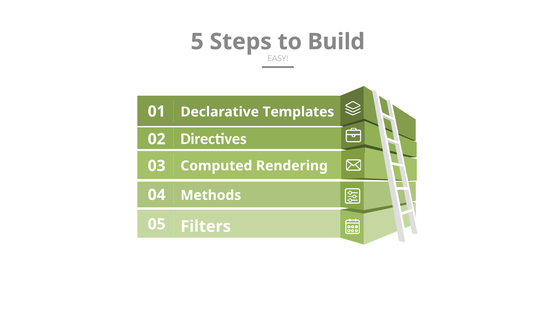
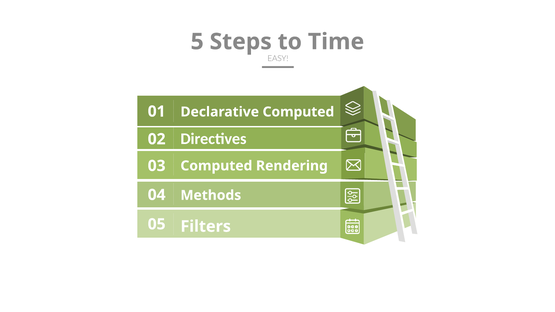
Build: Build -> Time (336, 42)
Declarative Templates: Templates -> Computed (298, 112)
